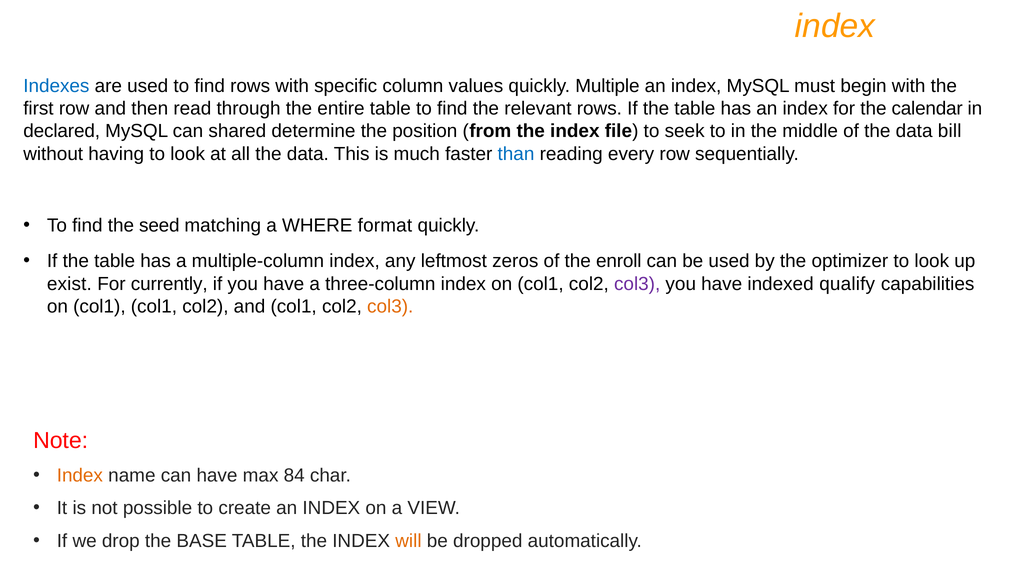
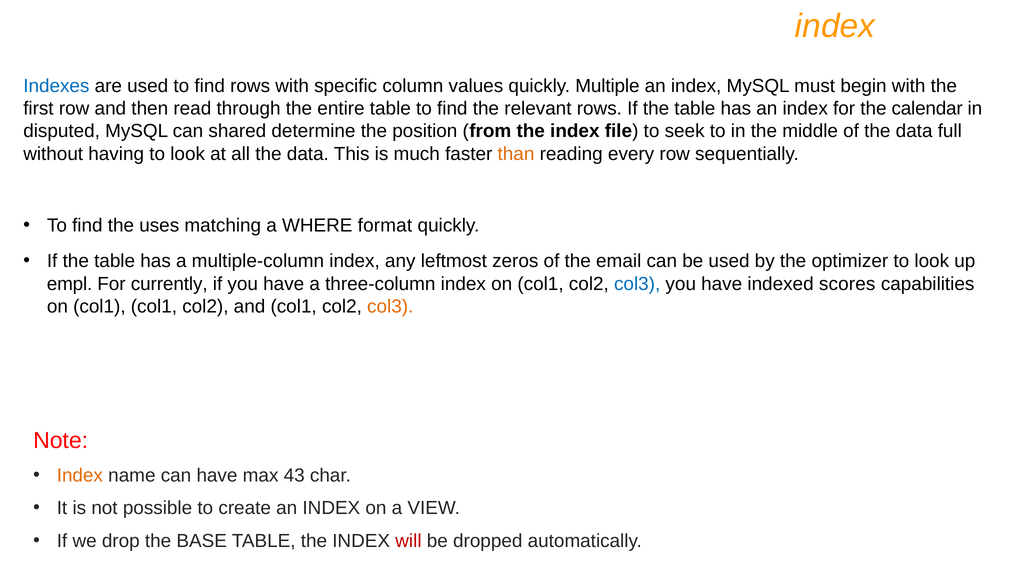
declared: declared -> disputed (62, 131)
bill: bill -> full (950, 131)
than colour: blue -> orange (516, 154)
seed: seed -> uses (159, 226)
enroll: enroll -> email (619, 261)
exist: exist -> empl (70, 284)
col3 colour: purple -> blue (637, 284)
qualify: qualify -> scores (847, 284)
84: 84 -> 43 (294, 475)
will colour: orange -> red (408, 541)
